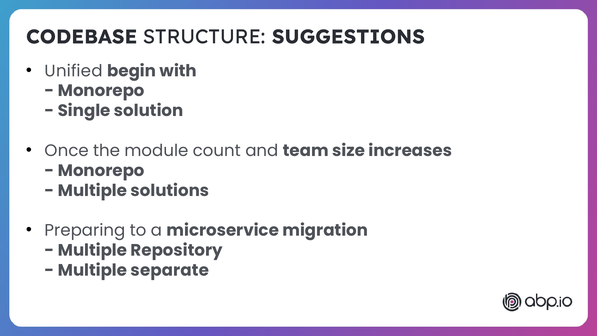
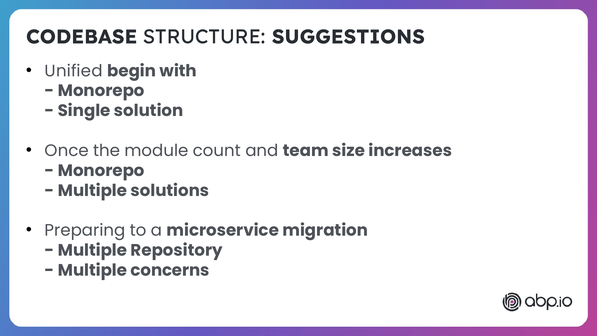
separate: separate -> concerns (170, 270)
